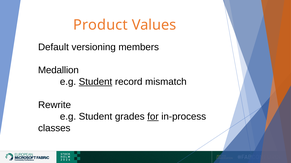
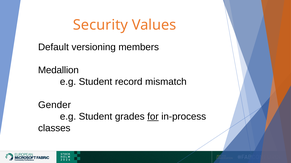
Product: Product -> Security (100, 25)
Student underline: present -> none (96, 82)
Rewrite: Rewrite -> Gender (55, 105)
